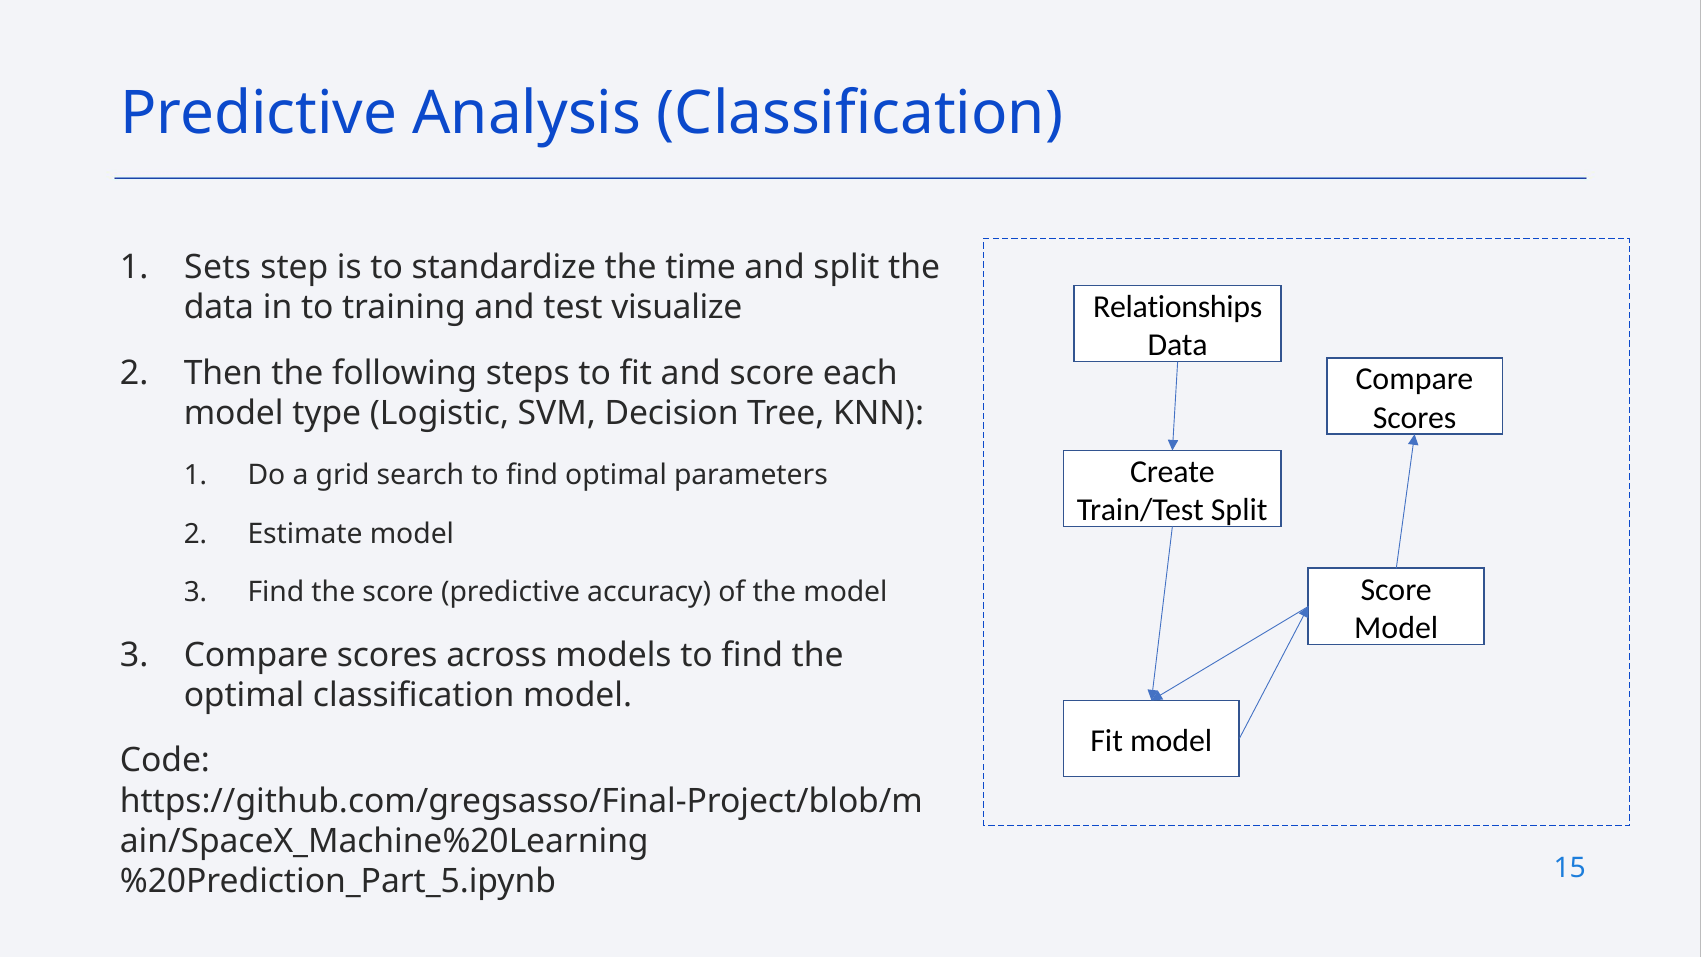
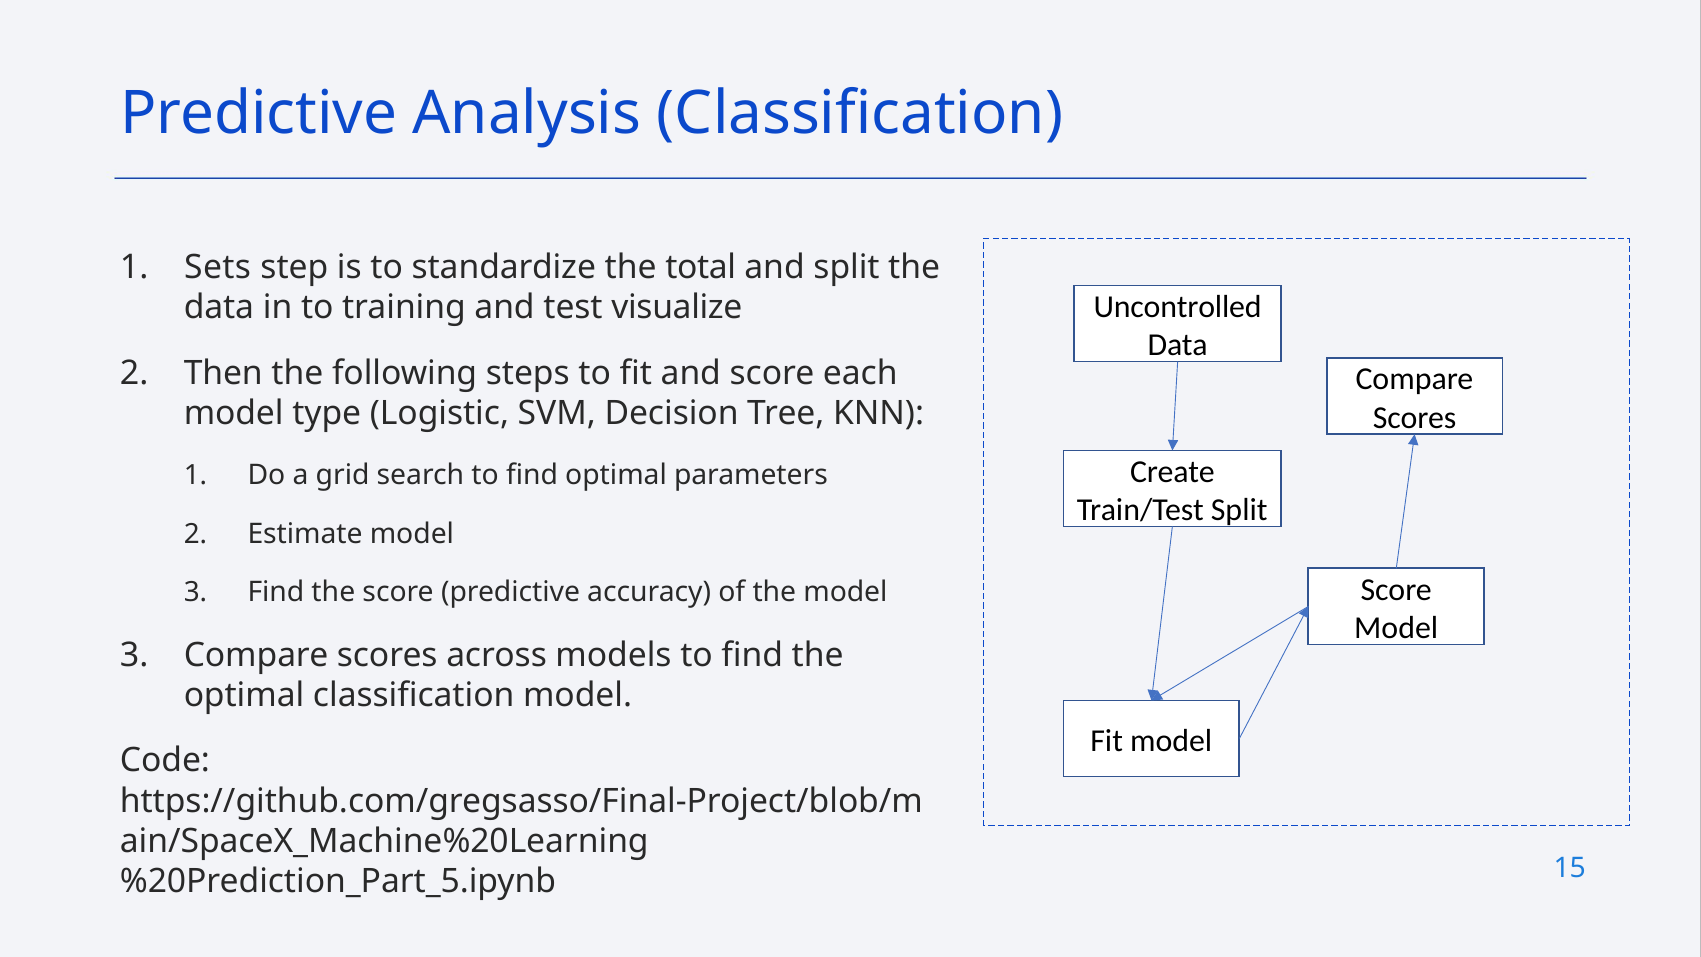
time: time -> total (701, 267)
Relationships: Relationships -> Uncontrolled (1178, 307)
